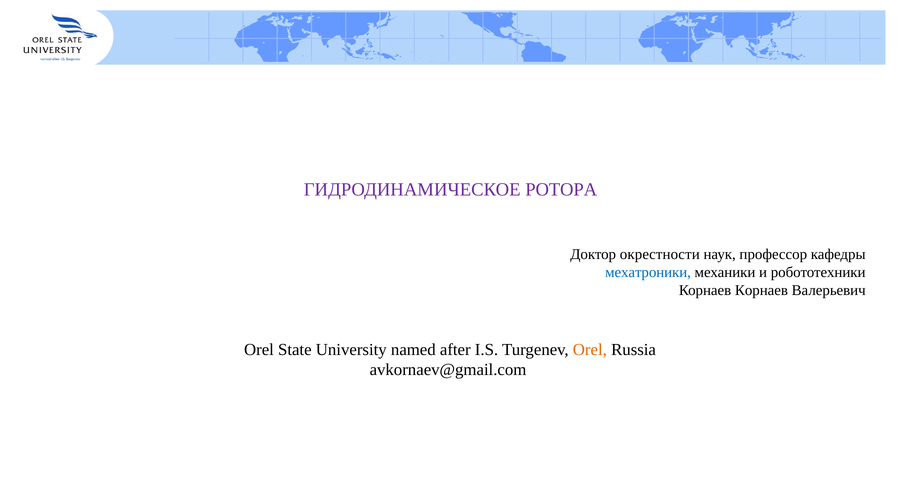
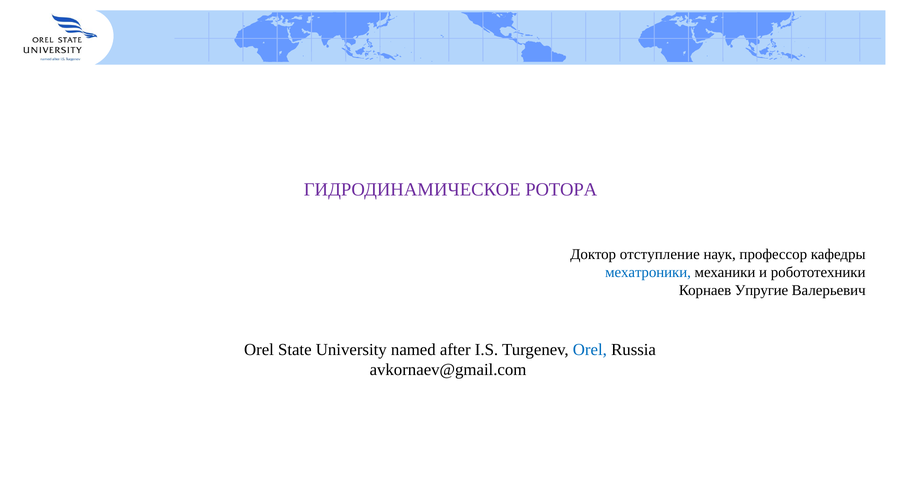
окрестности: окрестности -> отступление (660, 255)
Корнаев Корнаев: Корнаев -> Упругие (762, 291)
Orel colour: orange -> blue (590, 350)
